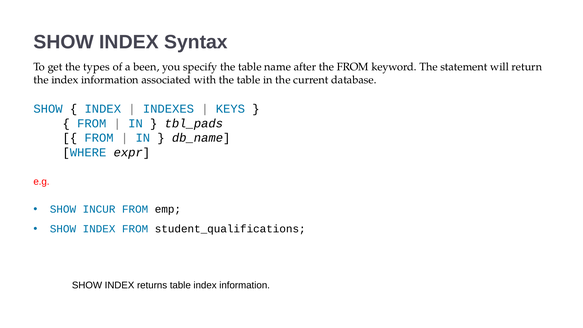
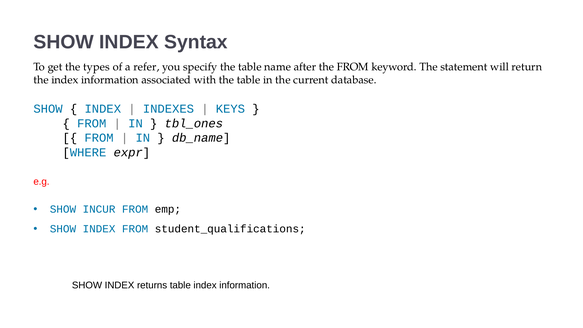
been: been -> refer (146, 67)
tbl_pads: tbl_pads -> tbl_ones (194, 123)
